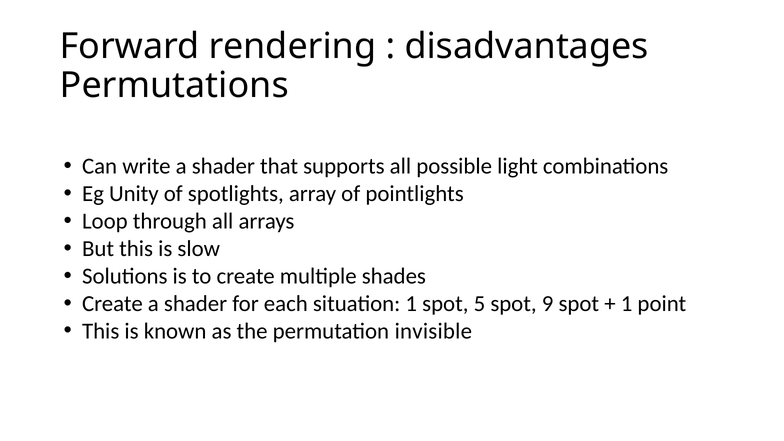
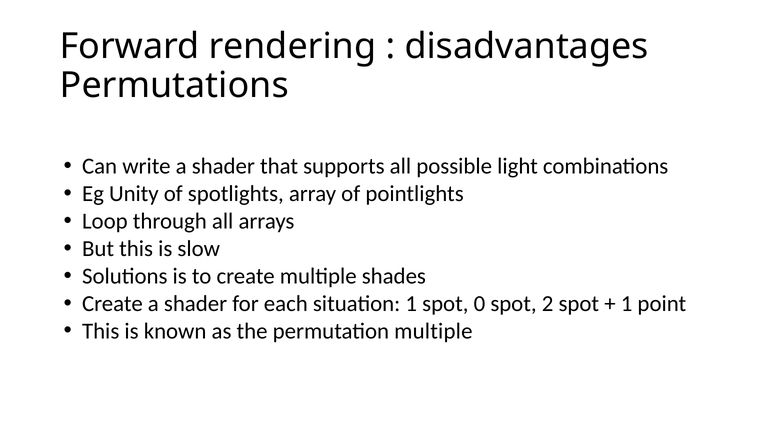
5: 5 -> 0 (479, 304)
9: 9 -> 2 (548, 304)
permutation invisible: invisible -> multiple (433, 331)
